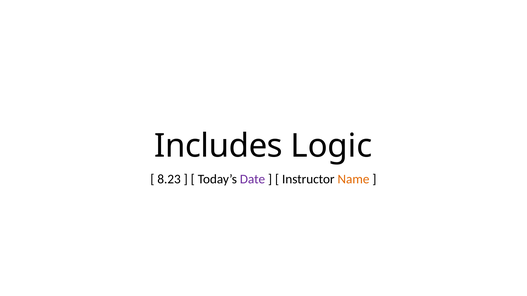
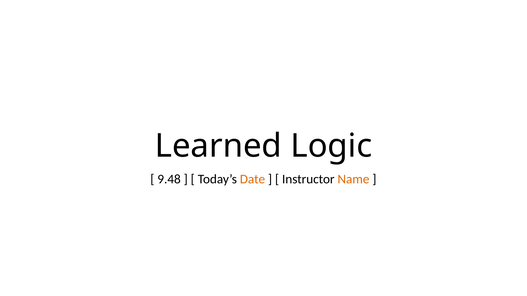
Includes: Includes -> Learned (218, 146)
8.23: 8.23 -> 9.48 (169, 179)
Date colour: purple -> orange (253, 179)
